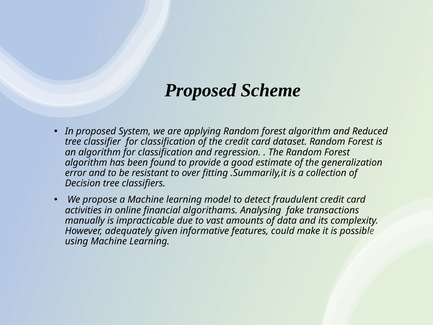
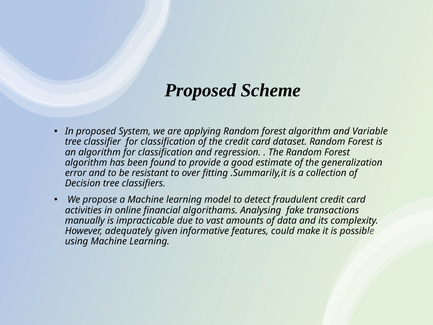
Reduced: Reduced -> Variable (370, 131)
